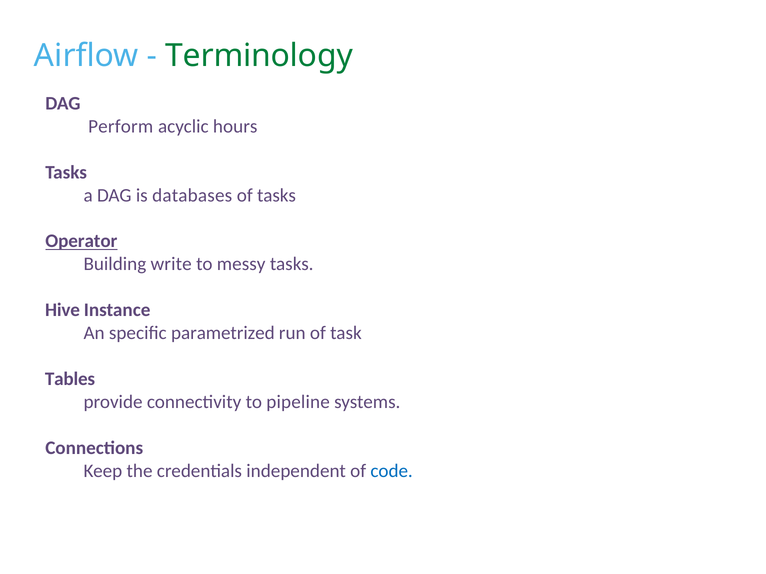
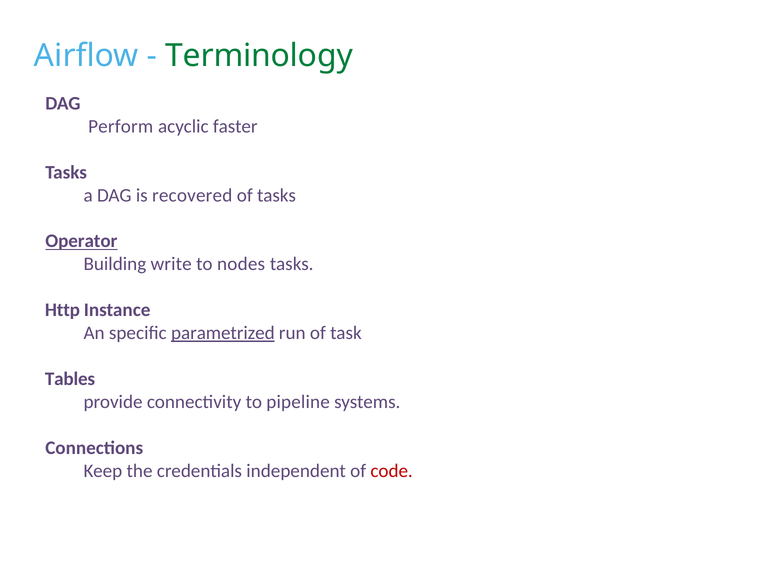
hours: hours -> faster (235, 126)
databases: databases -> recovered (192, 195)
messy: messy -> nodes (241, 264)
Hive: Hive -> Http (62, 310)
parametrized underline: none -> present (223, 333)
code colour: blue -> red (392, 471)
